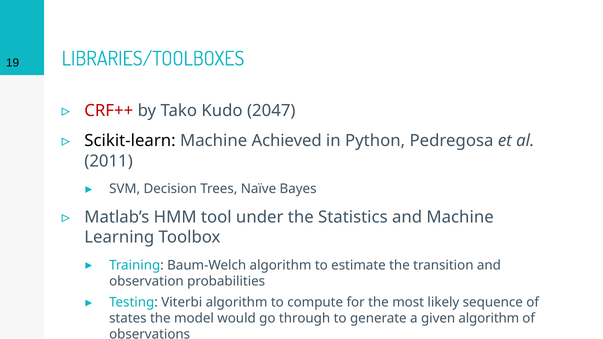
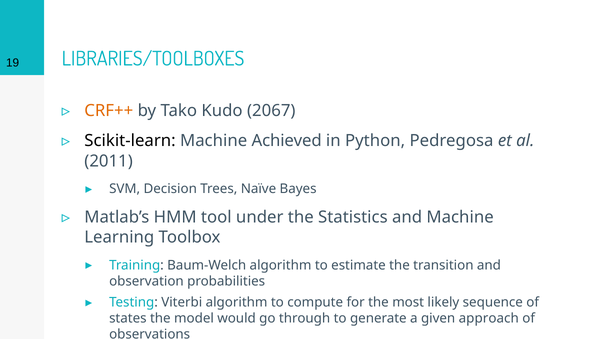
CRF++ colour: red -> orange (109, 111)
2047: 2047 -> 2067 (271, 111)
given algorithm: algorithm -> approach (489, 319)
